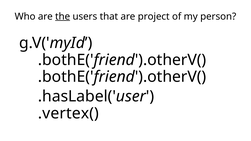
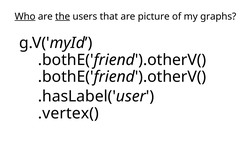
Who underline: none -> present (25, 16)
project: project -> picture (154, 16)
person: person -> graphs (218, 16)
